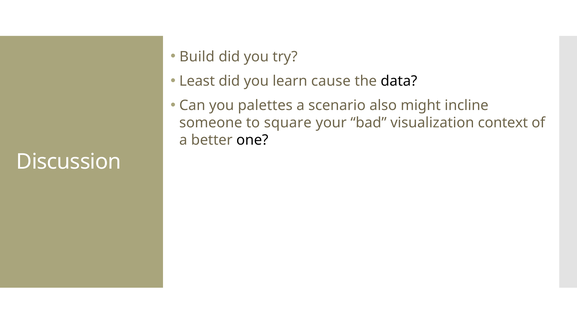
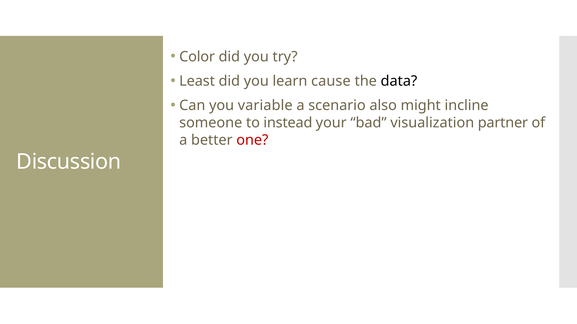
Build: Build -> Color (197, 57)
palettes: palettes -> variable (265, 106)
square: square -> instead (288, 123)
context: context -> partner (503, 123)
one colour: black -> red (252, 140)
